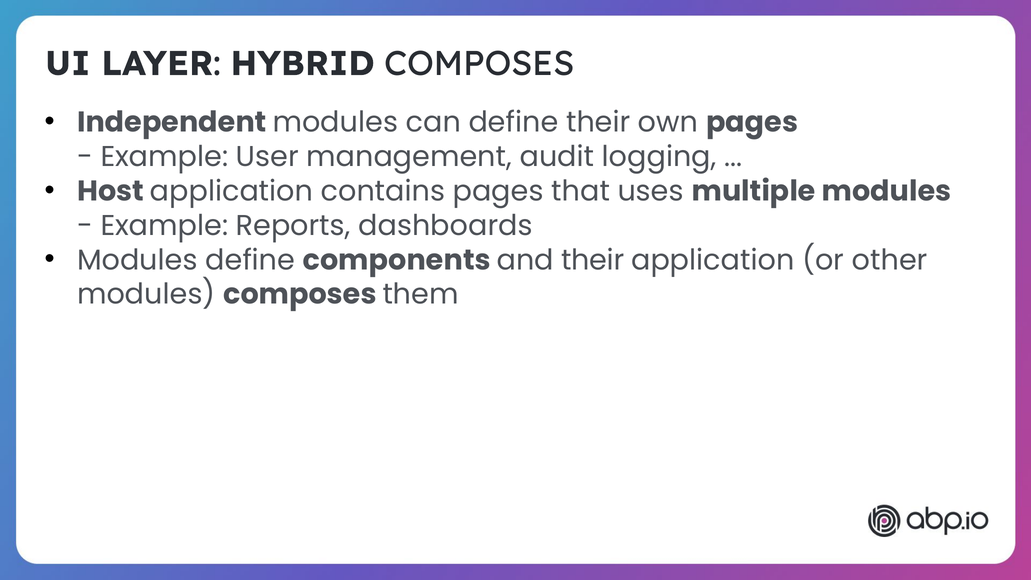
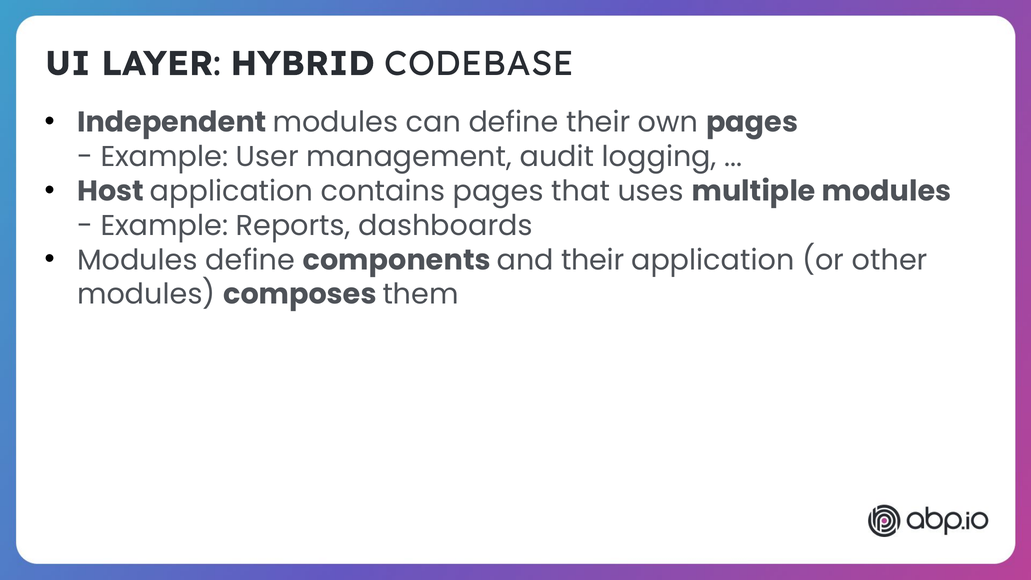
HYBRID COMPOSES: COMPOSES -> CODEBASE (479, 64)
